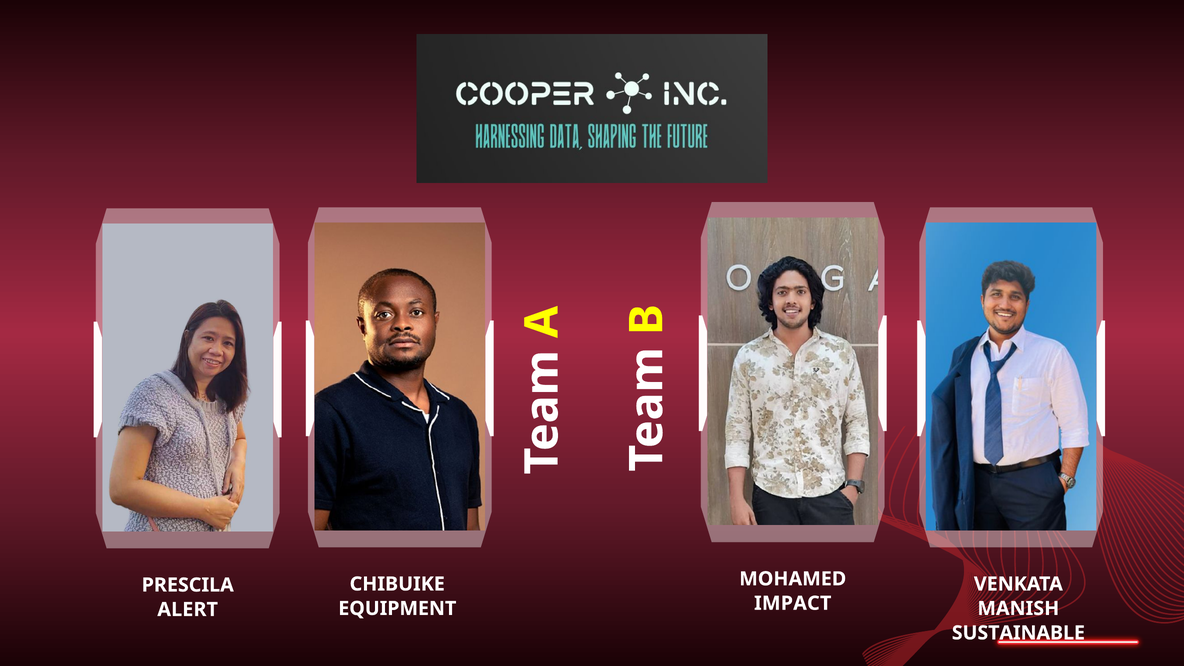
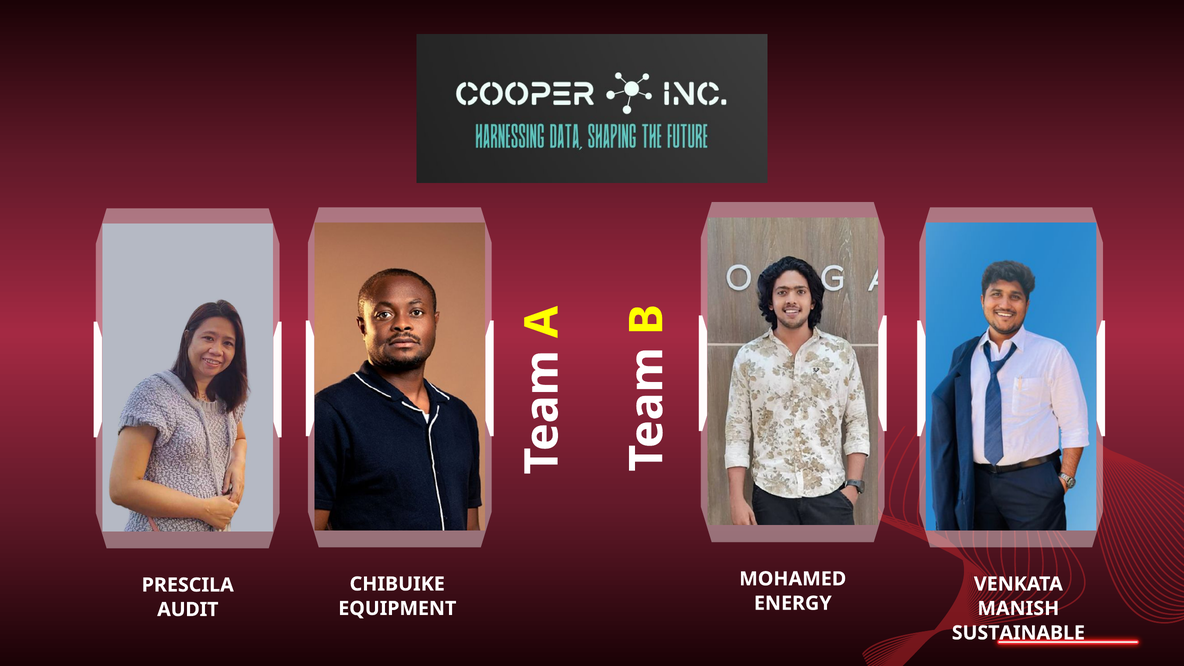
IMPACT: IMPACT -> ENERGY (793, 603)
ALERT: ALERT -> AUDIT (188, 610)
